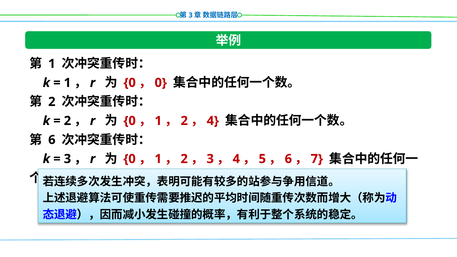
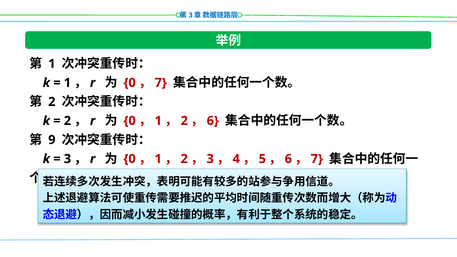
0: 0 -> 7 (161, 83)
4: 4 -> 6 (213, 121)
6: 6 -> 9 (52, 140)
